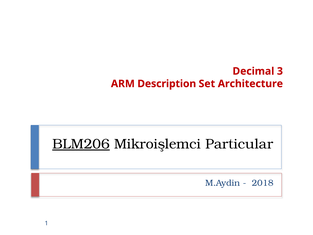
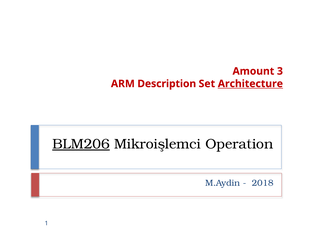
Decimal: Decimal -> Amount (253, 71)
Architecture underline: none -> present (250, 84)
Particular: Particular -> Operation (239, 144)
